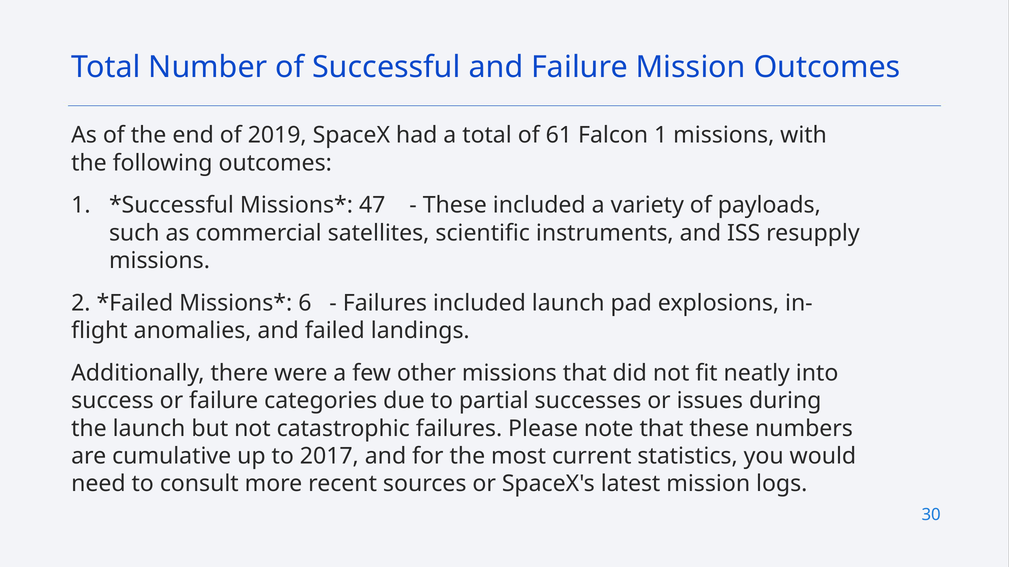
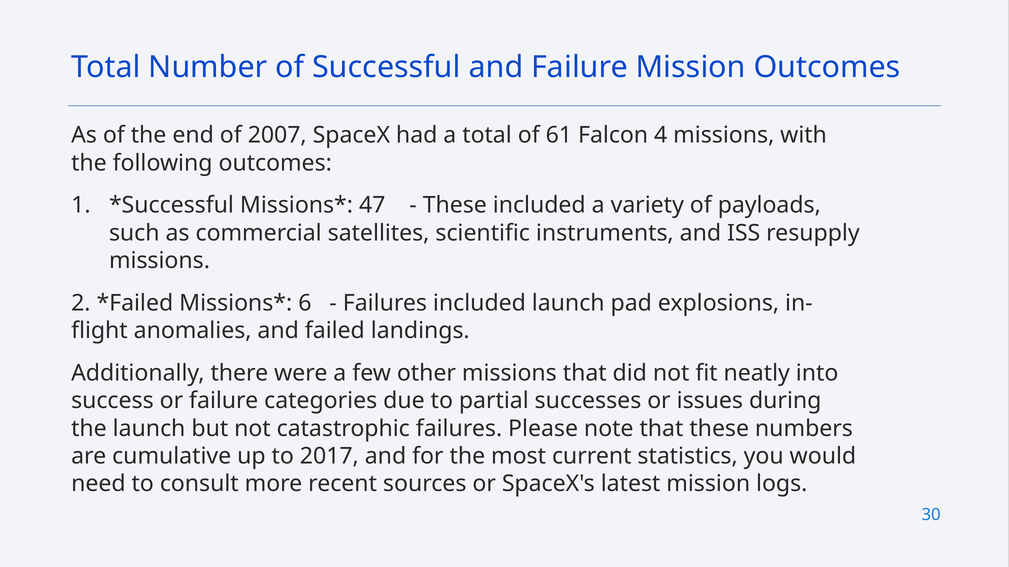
2019: 2019 -> 2007 (277, 135)
Falcon 1: 1 -> 4 (661, 135)
